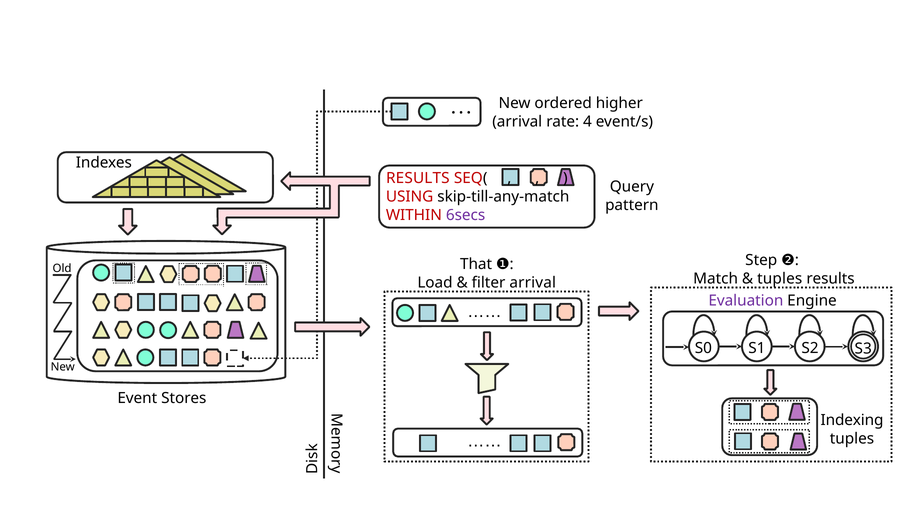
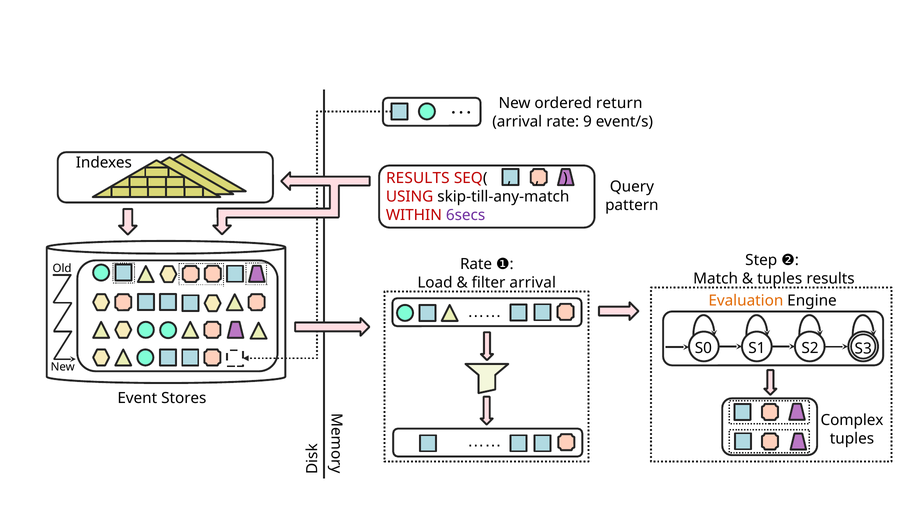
higher: higher -> return (619, 103)
4: 4 -> 9 (587, 122)
That: That -> Rate (476, 264)
Evaluation colour: purple -> orange (746, 301)
Indexing: Indexing -> Complex (852, 420)
